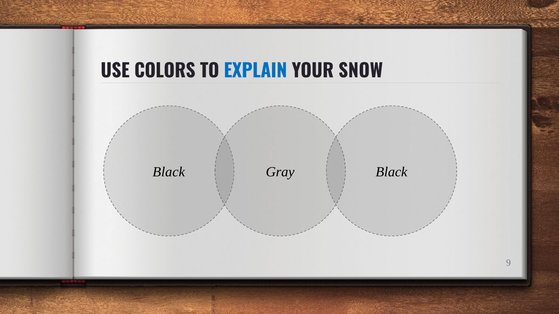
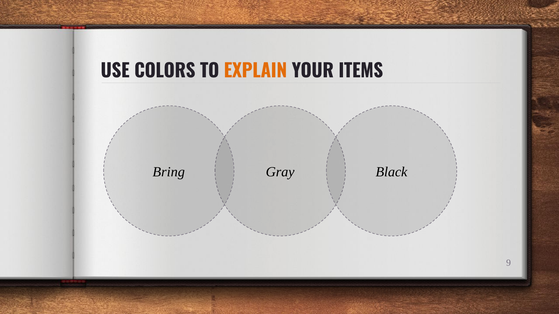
EXPLAIN colour: blue -> orange (255, 71)
SNOW: SNOW -> ITEMS (361, 71)
Black: Black -> Bring (169, 172)
